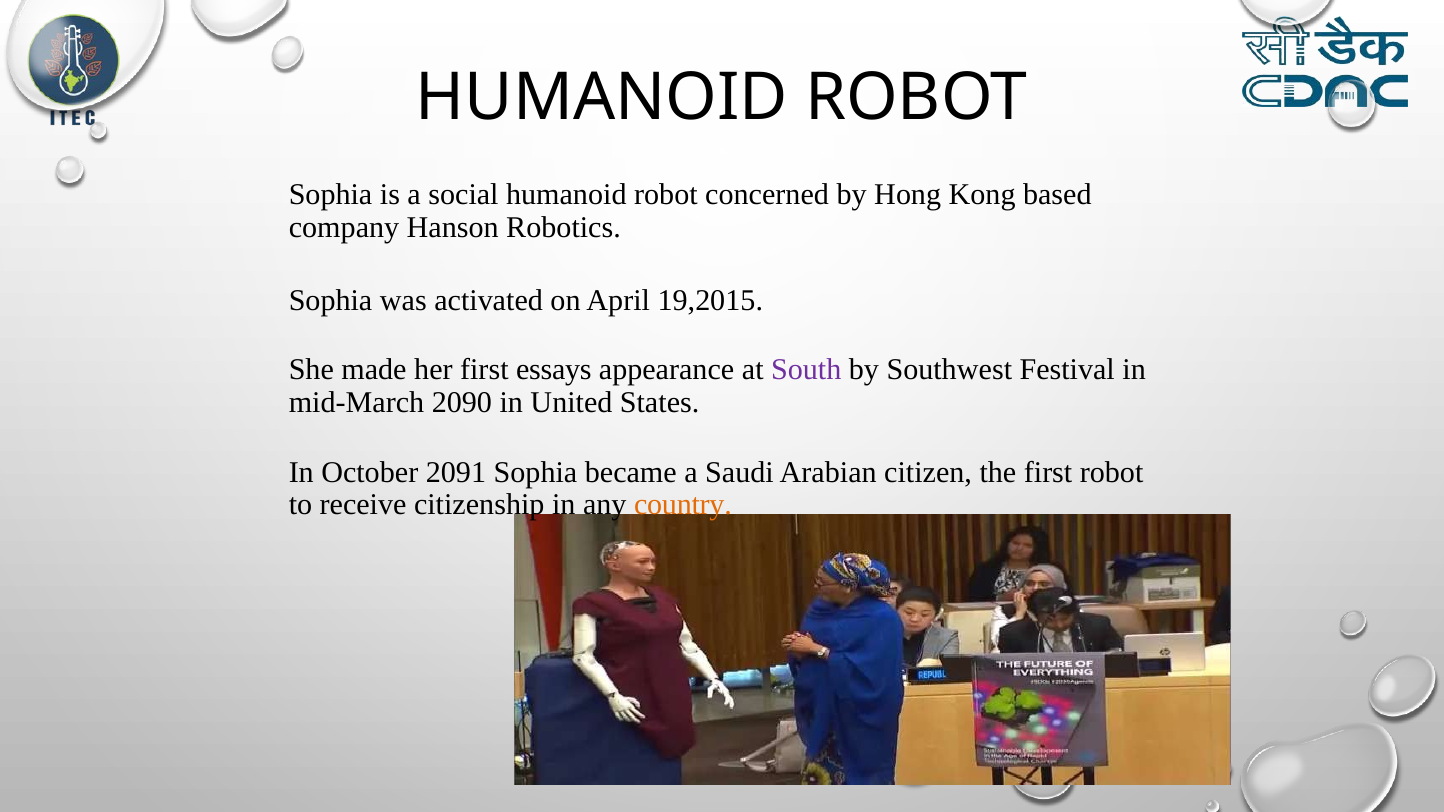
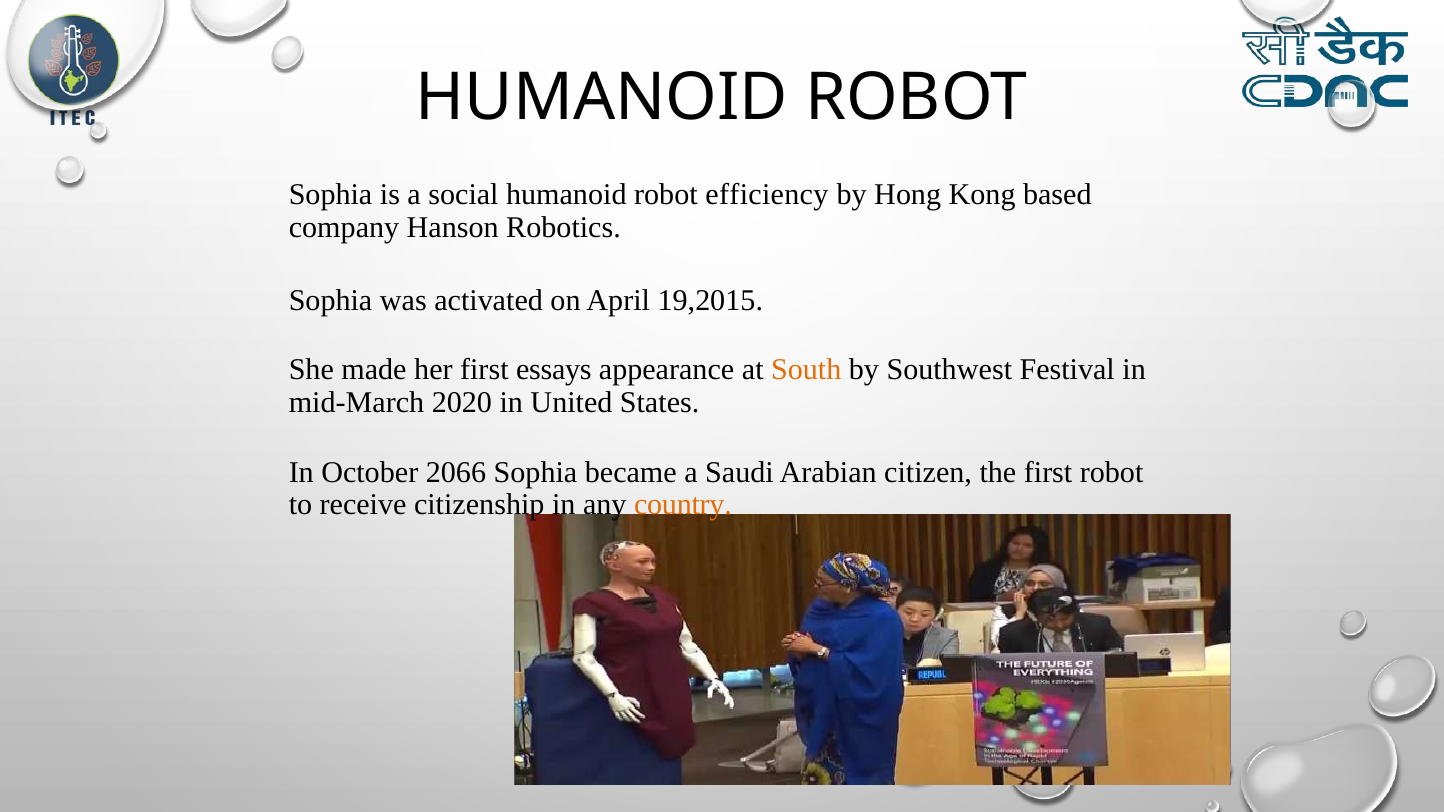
concerned: concerned -> efficiency (767, 195)
South colour: purple -> orange (806, 370)
2090: 2090 -> 2020 (462, 403)
2091: 2091 -> 2066 (456, 472)
